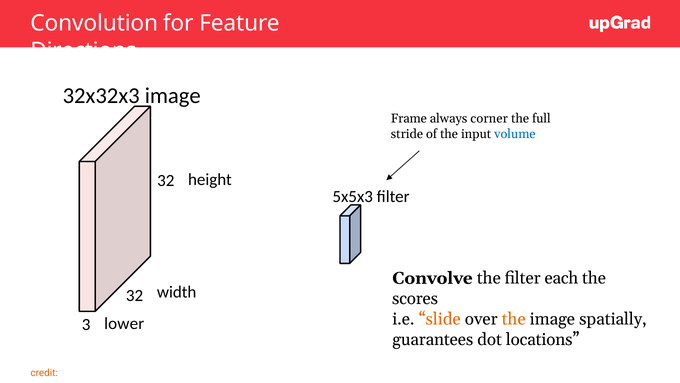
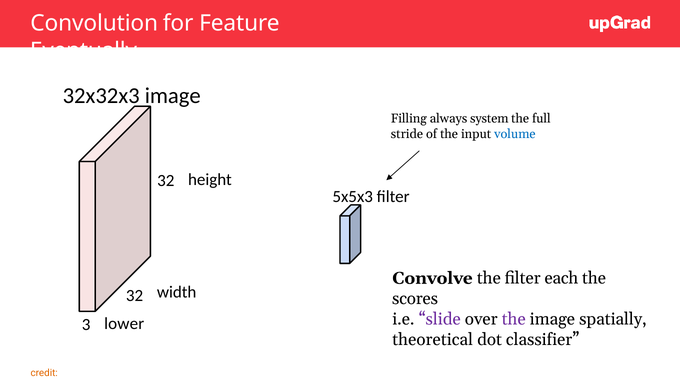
Directions: Directions -> Eventually (83, 51)
Frame: Frame -> Filling (409, 119)
corner: corner -> system (489, 119)
slide colour: orange -> purple (440, 319)
the colour: orange -> purple (514, 319)
guarantees: guarantees -> theoretical (433, 339)
locations: locations -> classifier (543, 339)
